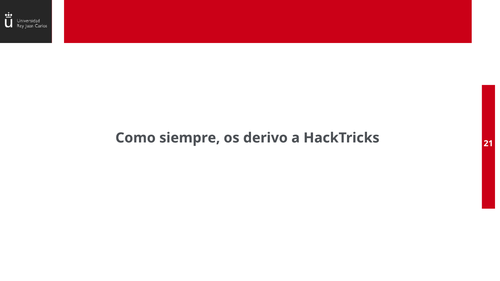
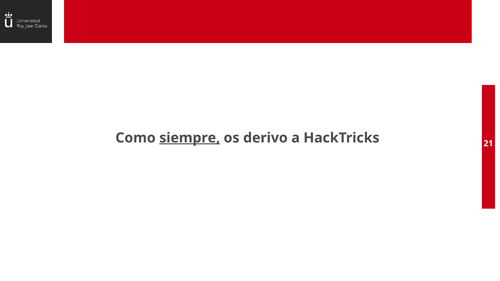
siempre underline: none -> present (190, 138)
